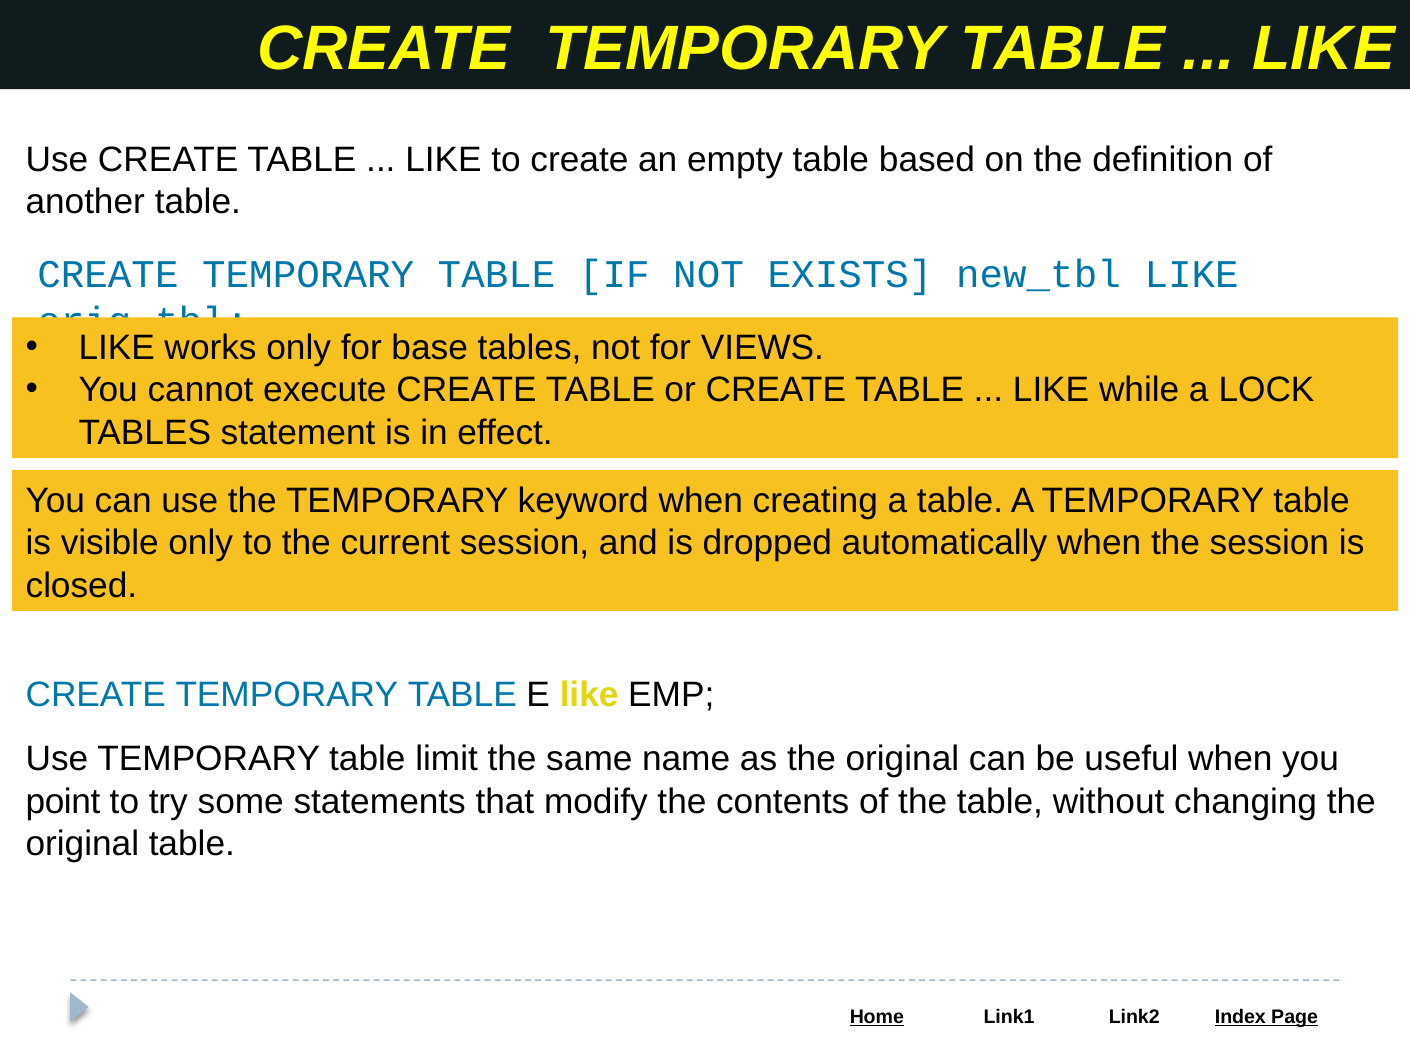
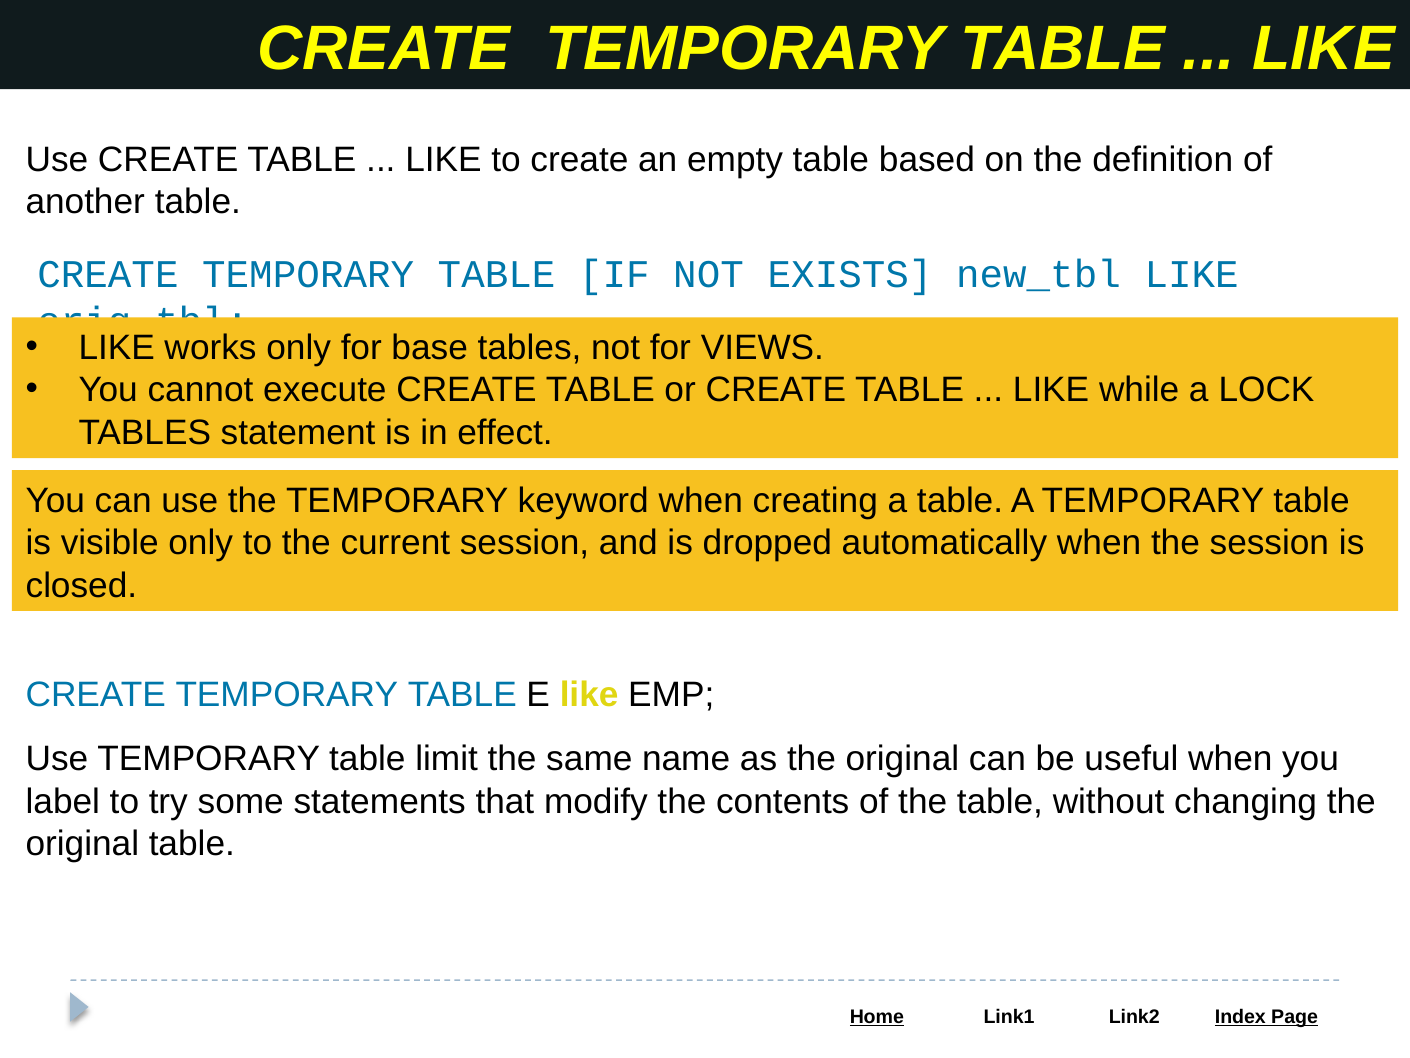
point: point -> label (63, 801)
